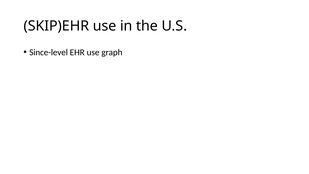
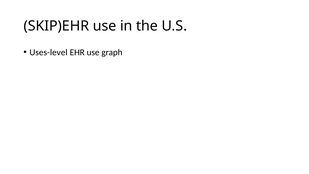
Since-level: Since-level -> Uses-level (49, 52)
